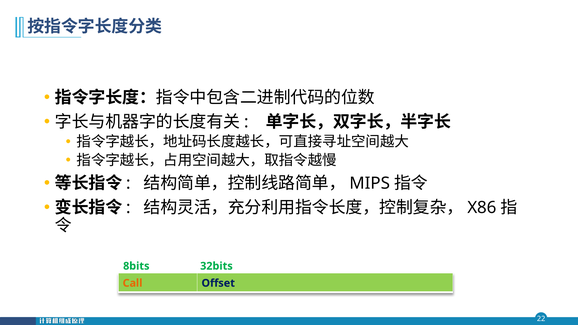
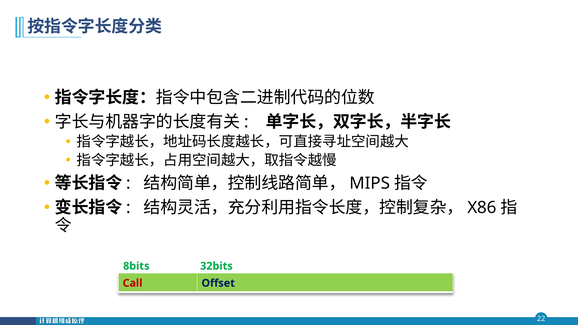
Call colour: orange -> red (133, 283)
